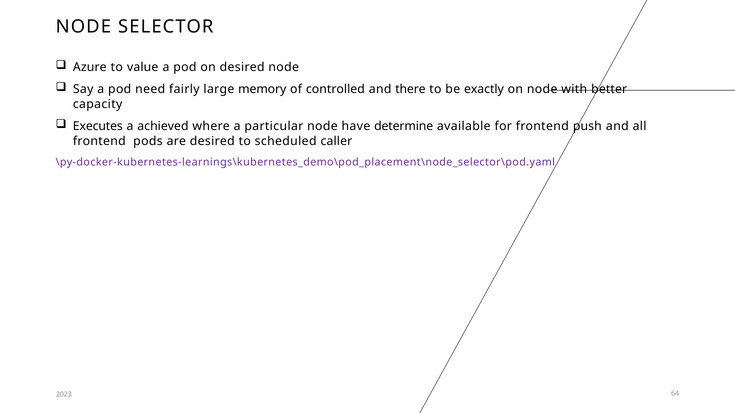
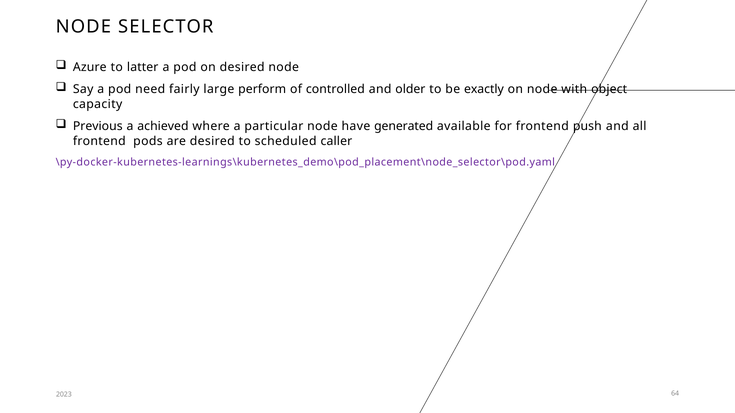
value: value -> latter (143, 67)
memory: memory -> perform (262, 89)
there: there -> older (410, 89)
better: better -> object (609, 89)
Executes: Executes -> Previous (98, 126)
determine: determine -> generated (404, 126)
